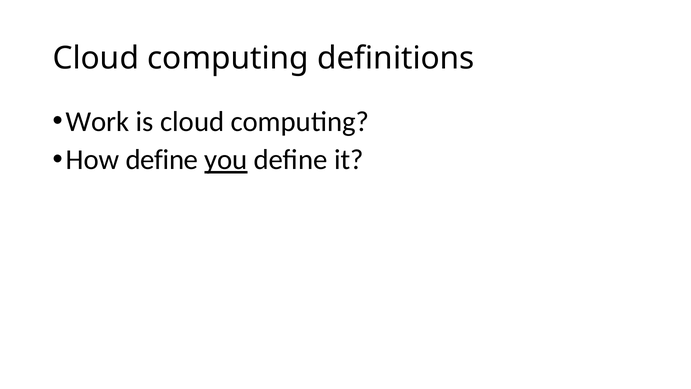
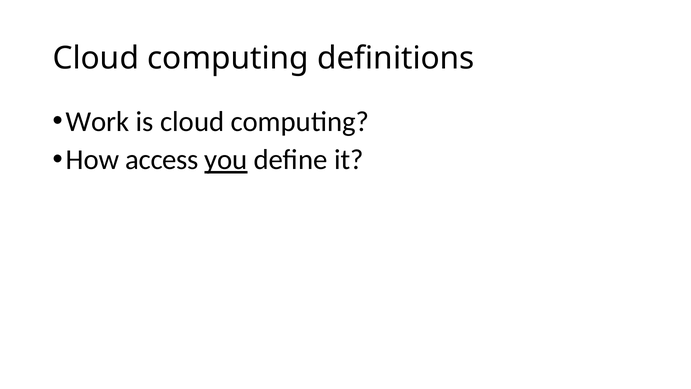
How define: define -> access (162, 160)
